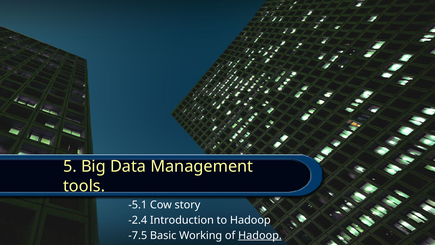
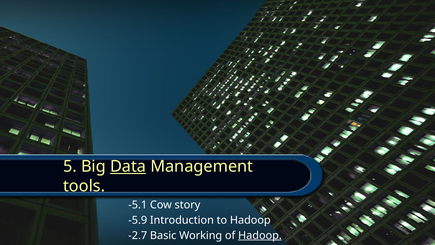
Data underline: none -> present (128, 166)
-2.4: -2.4 -> -5.9 (138, 220)
-7.5: -7.5 -> -2.7 (138, 235)
